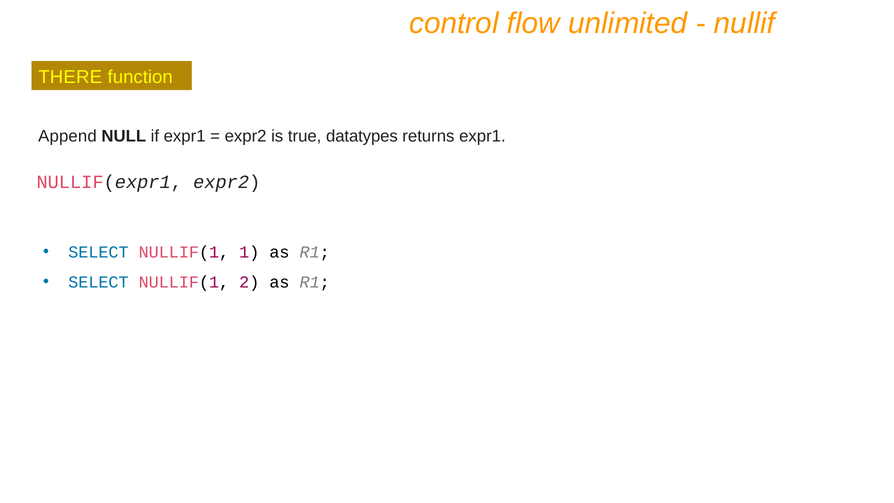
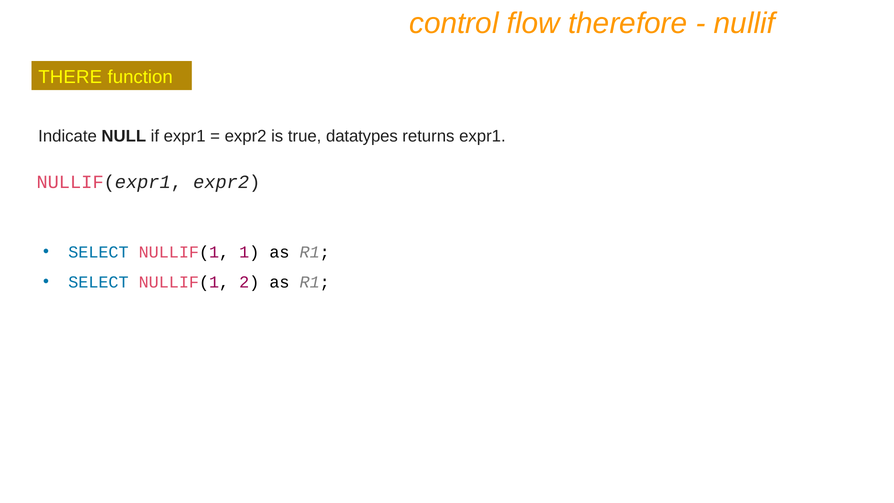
unlimited: unlimited -> therefore (628, 23)
Append: Append -> Indicate (68, 136)
